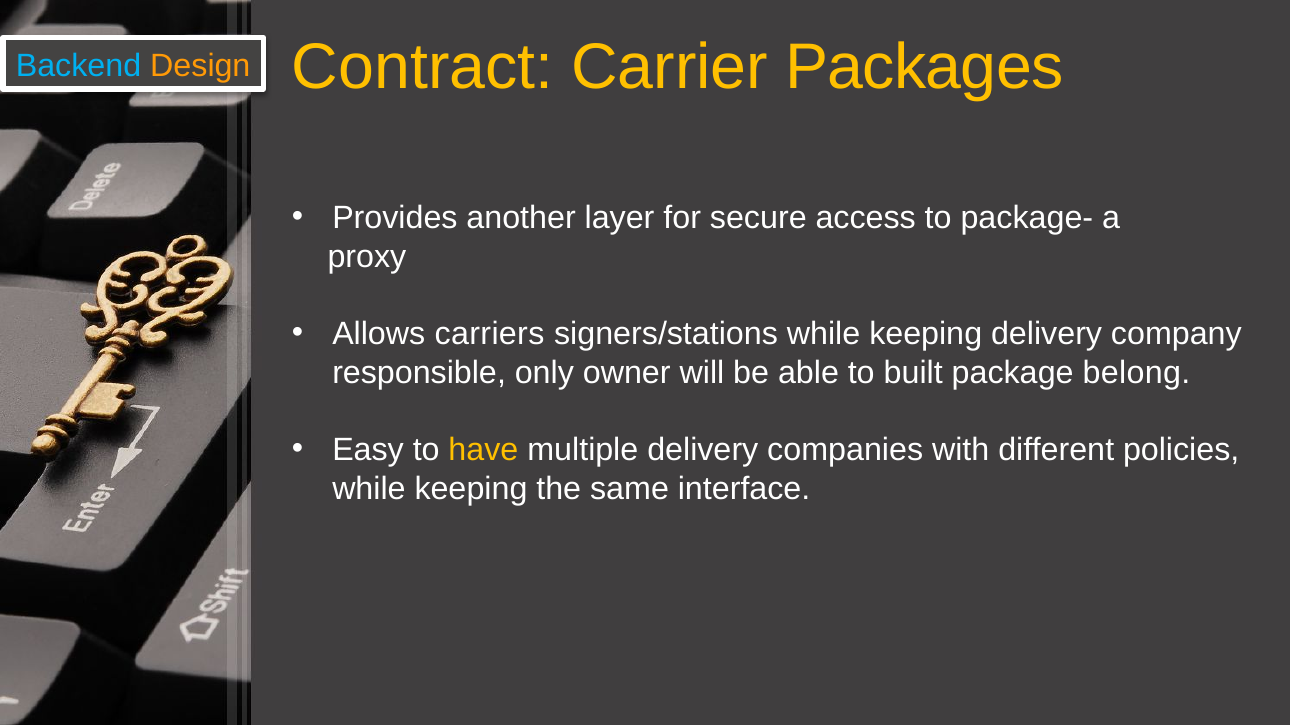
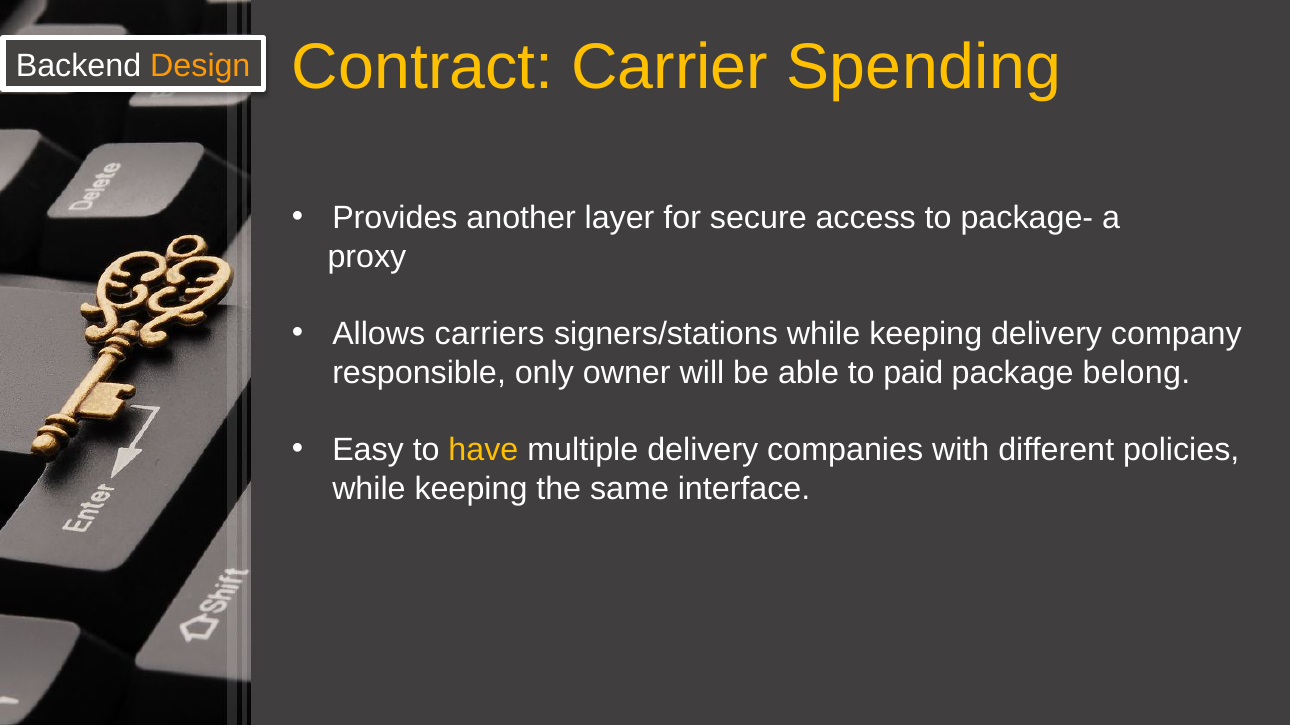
Packages: Packages -> Spending (924, 67)
Backend colour: light blue -> white (79, 66)
built: built -> paid (913, 373)
